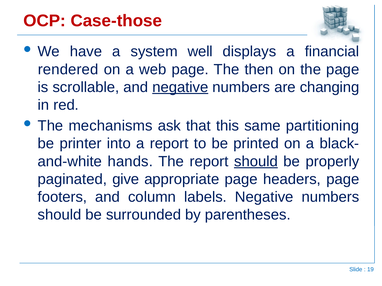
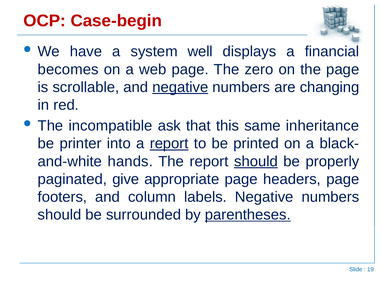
Case-those: Case-those -> Case-begin (116, 21)
rendered: rendered -> becomes (68, 69)
then: then -> zero (259, 69)
mechanisms: mechanisms -> incompatible (111, 126)
partitioning: partitioning -> inheritance (322, 126)
report underline: none -> present (169, 144)
parentheses underline: none -> present (248, 215)
